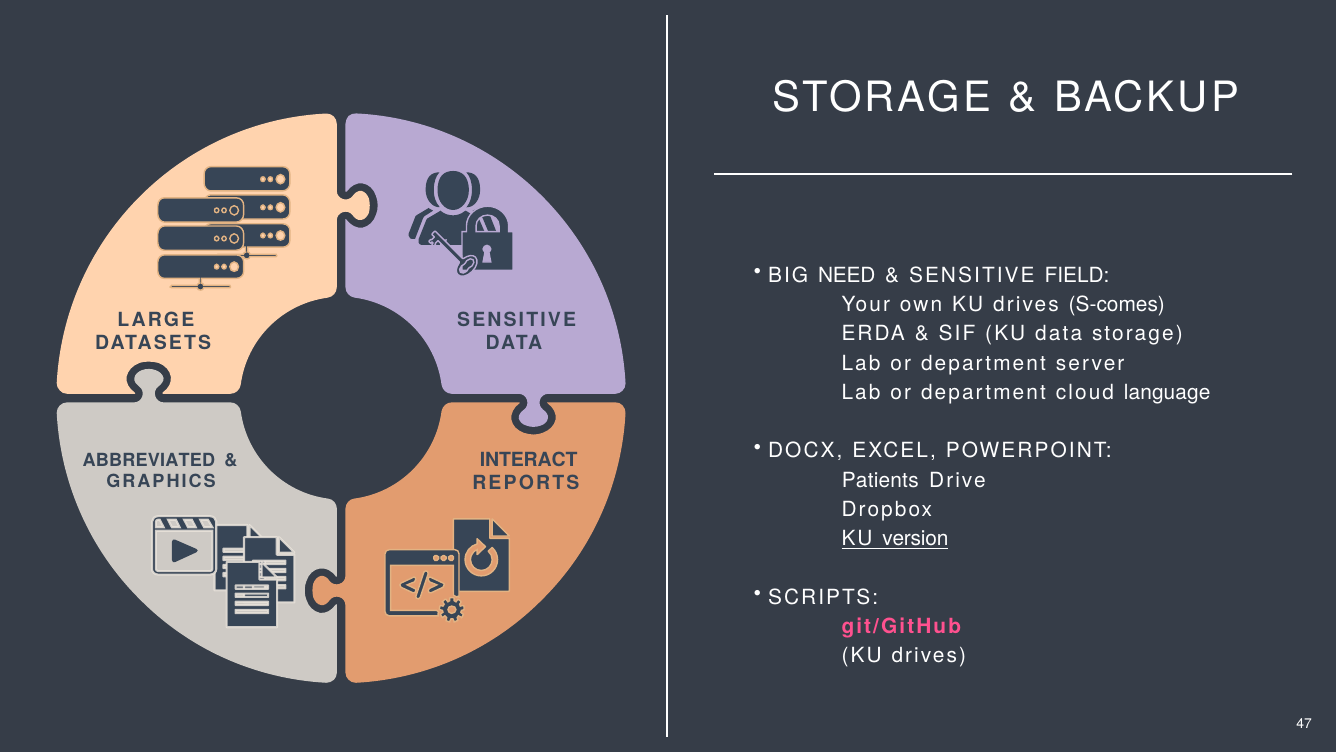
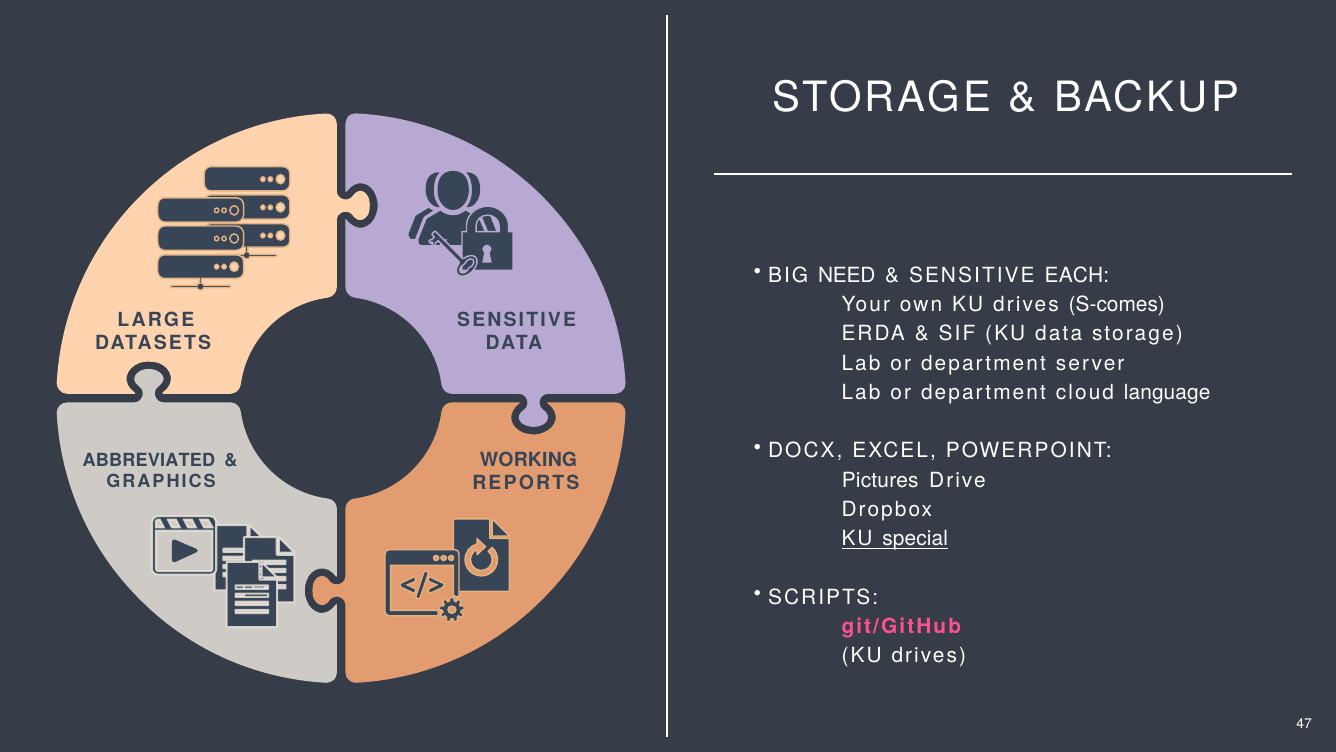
FIELD: FIELD -> EACH (1077, 275)
INTERACT: INTERACT -> WORKING (529, 460)
Patients: Patients -> Pictures (880, 480)
version: version -> special (915, 539)
